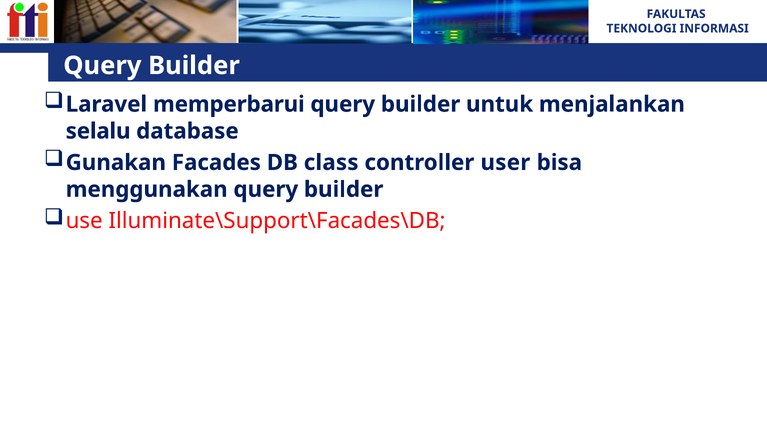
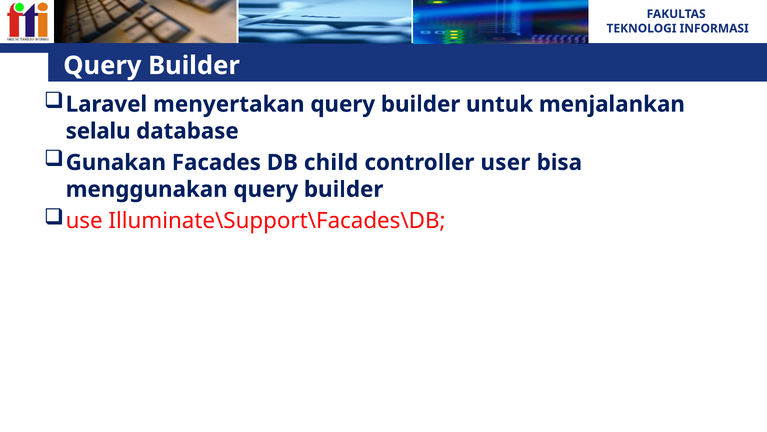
memperbarui: memperbarui -> menyertakan (229, 104)
class: class -> child (331, 162)
